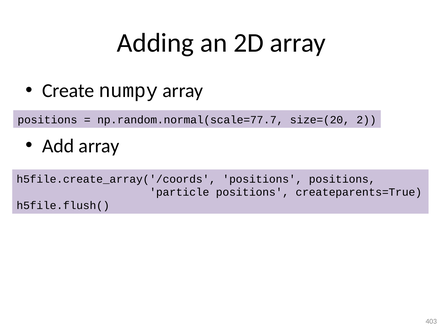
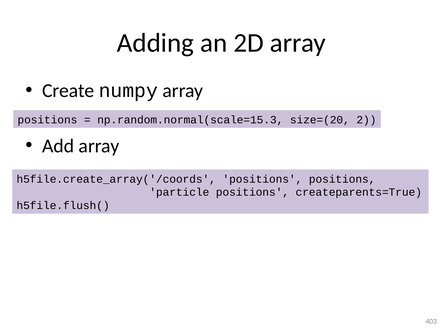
np.random.normal(scale=77.7: np.random.normal(scale=77.7 -> np.random.normal(scale=15.3 (190, 120)
